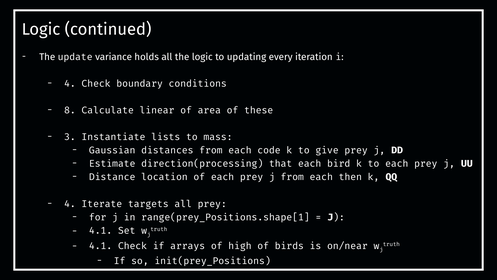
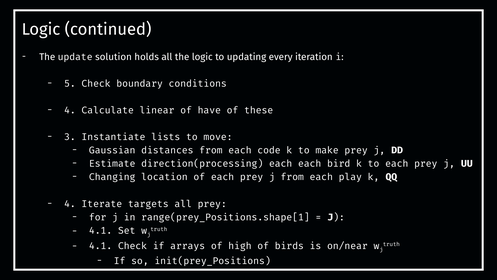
variance: variance -> solution (113, 57)
4: 4 -> 5 (70, 84)
8: 8 -> 4 (70, 110)
area: area -> have (209, 110)
mass: mass -> move (218, 137)
give: give -> make (327, 150)
direction(processing that: that -> each (281, 164)
Distance: Distance -> Changing (112, 177)
then: then -> play (350, 177)
